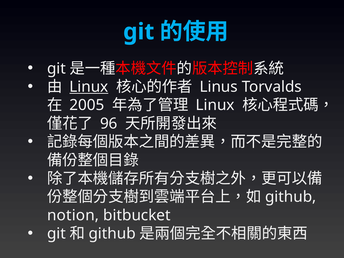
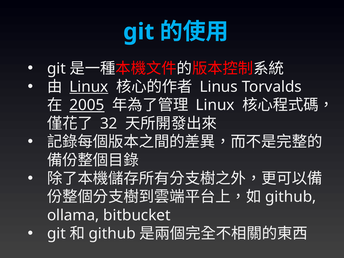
2005 underline: none -> present (87, 105)
96: 96 -> 32 (109, 124)
notion: notion -> ollama (73, 215)
